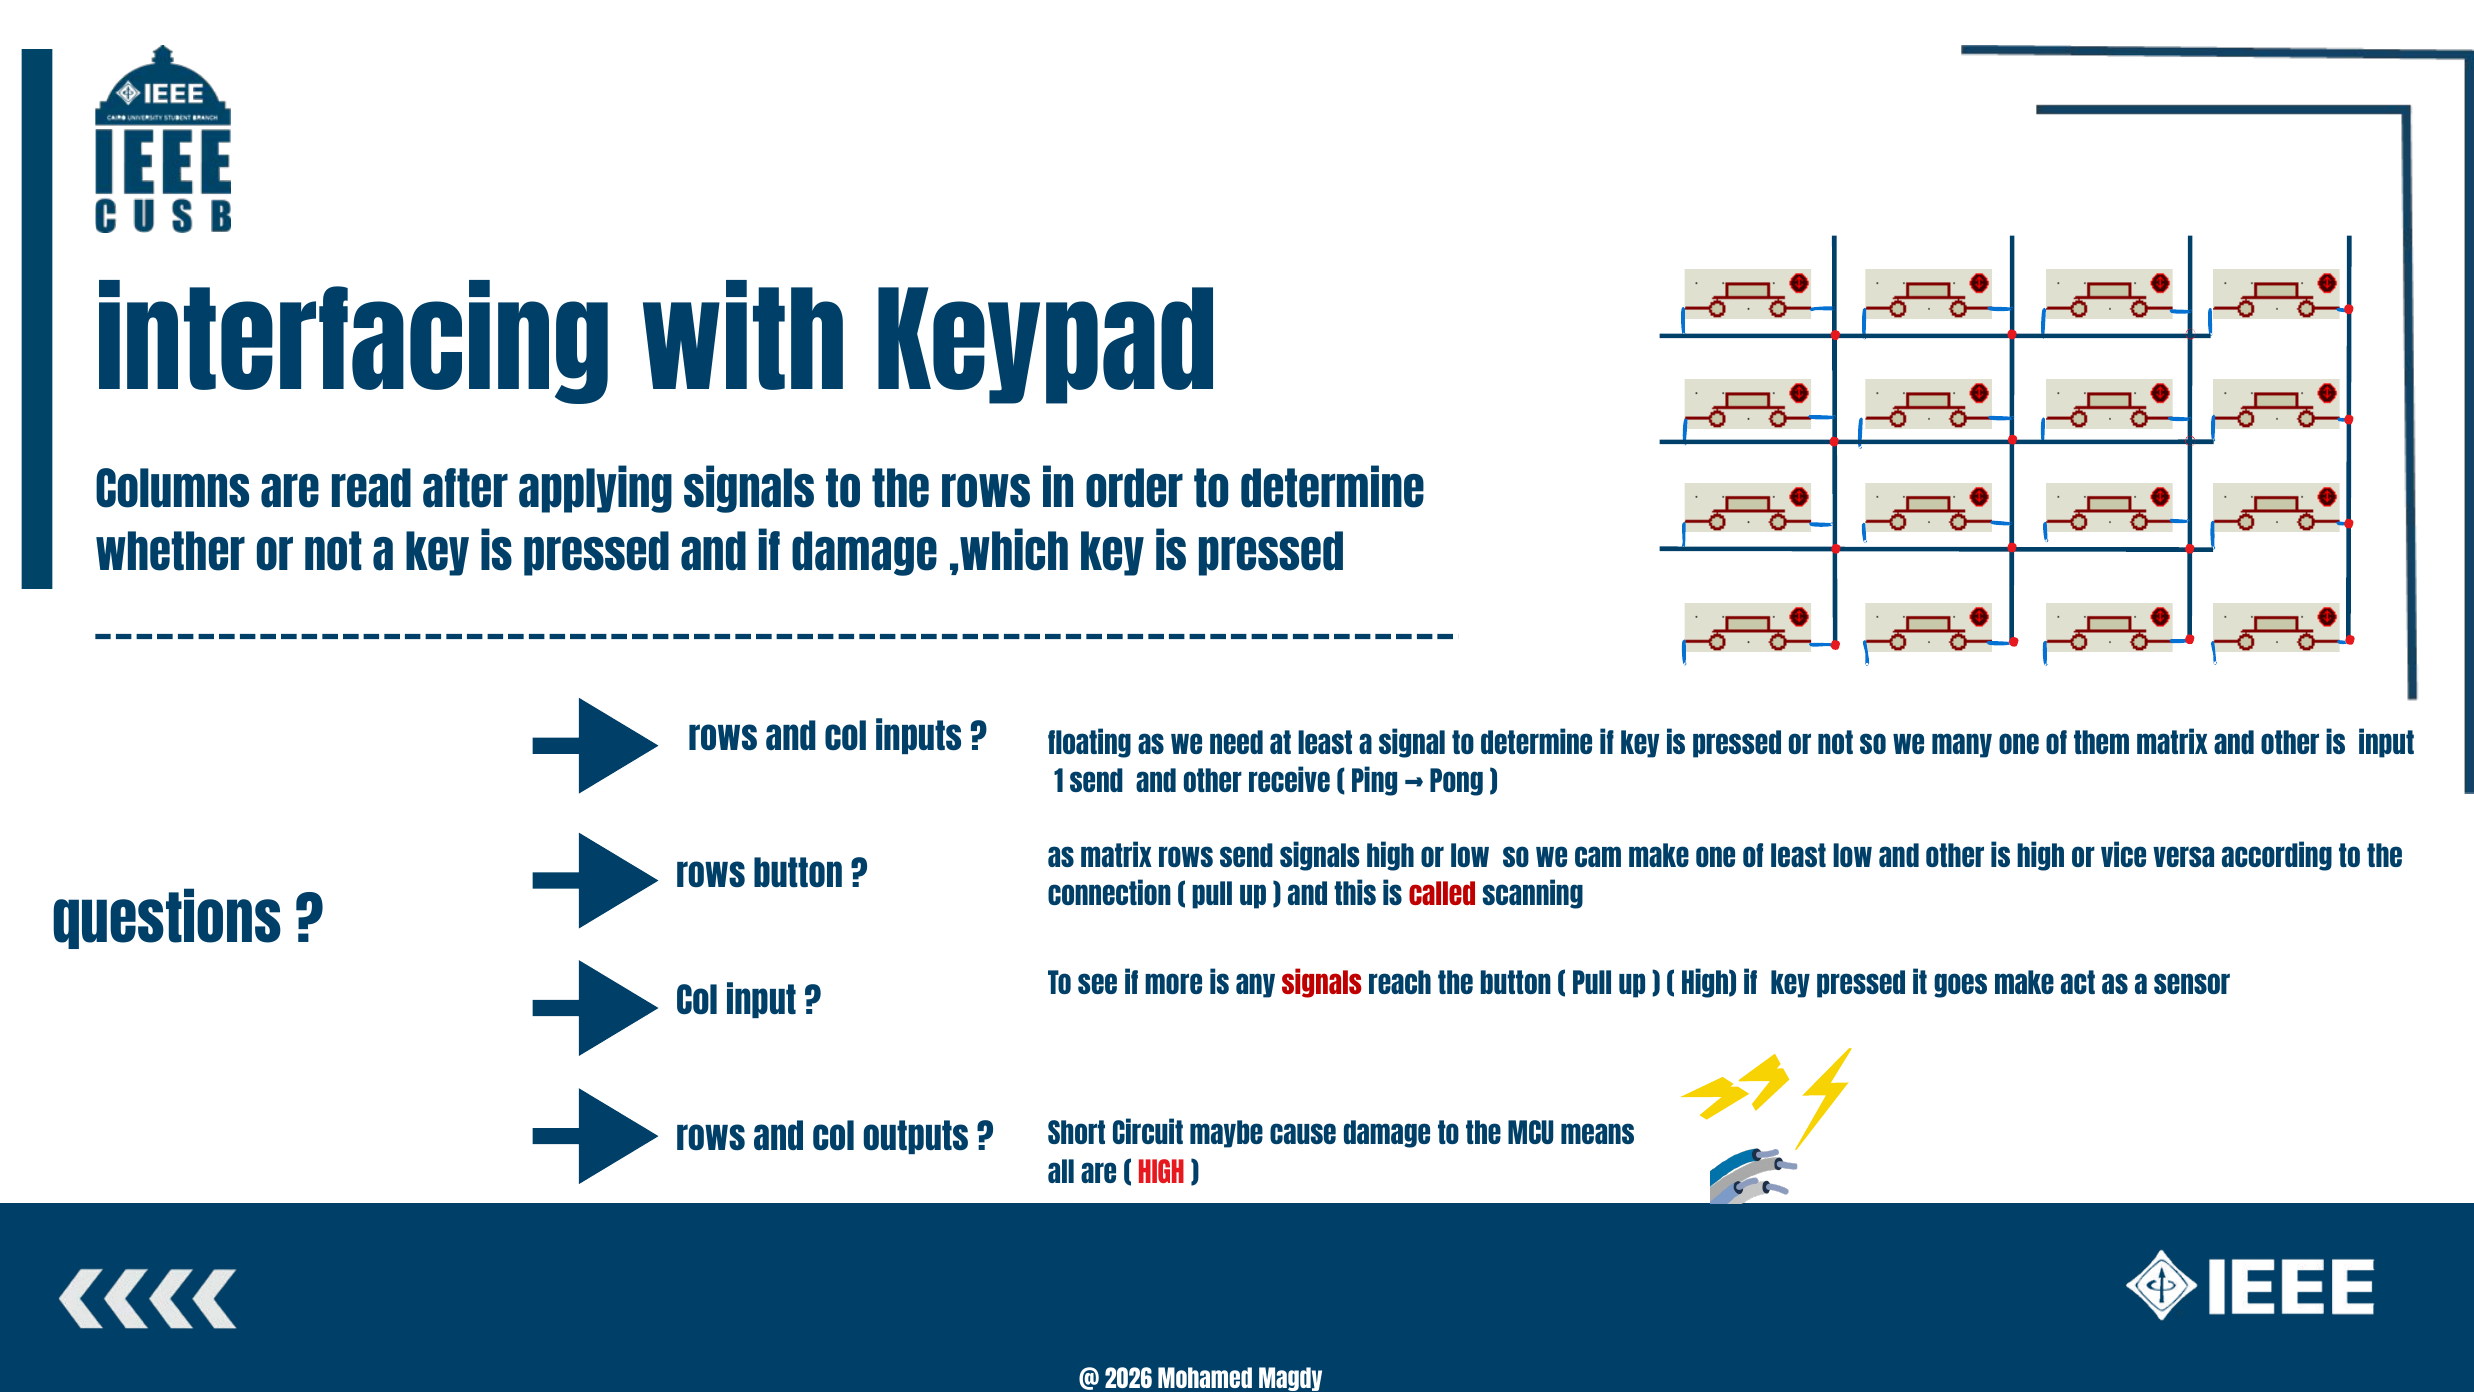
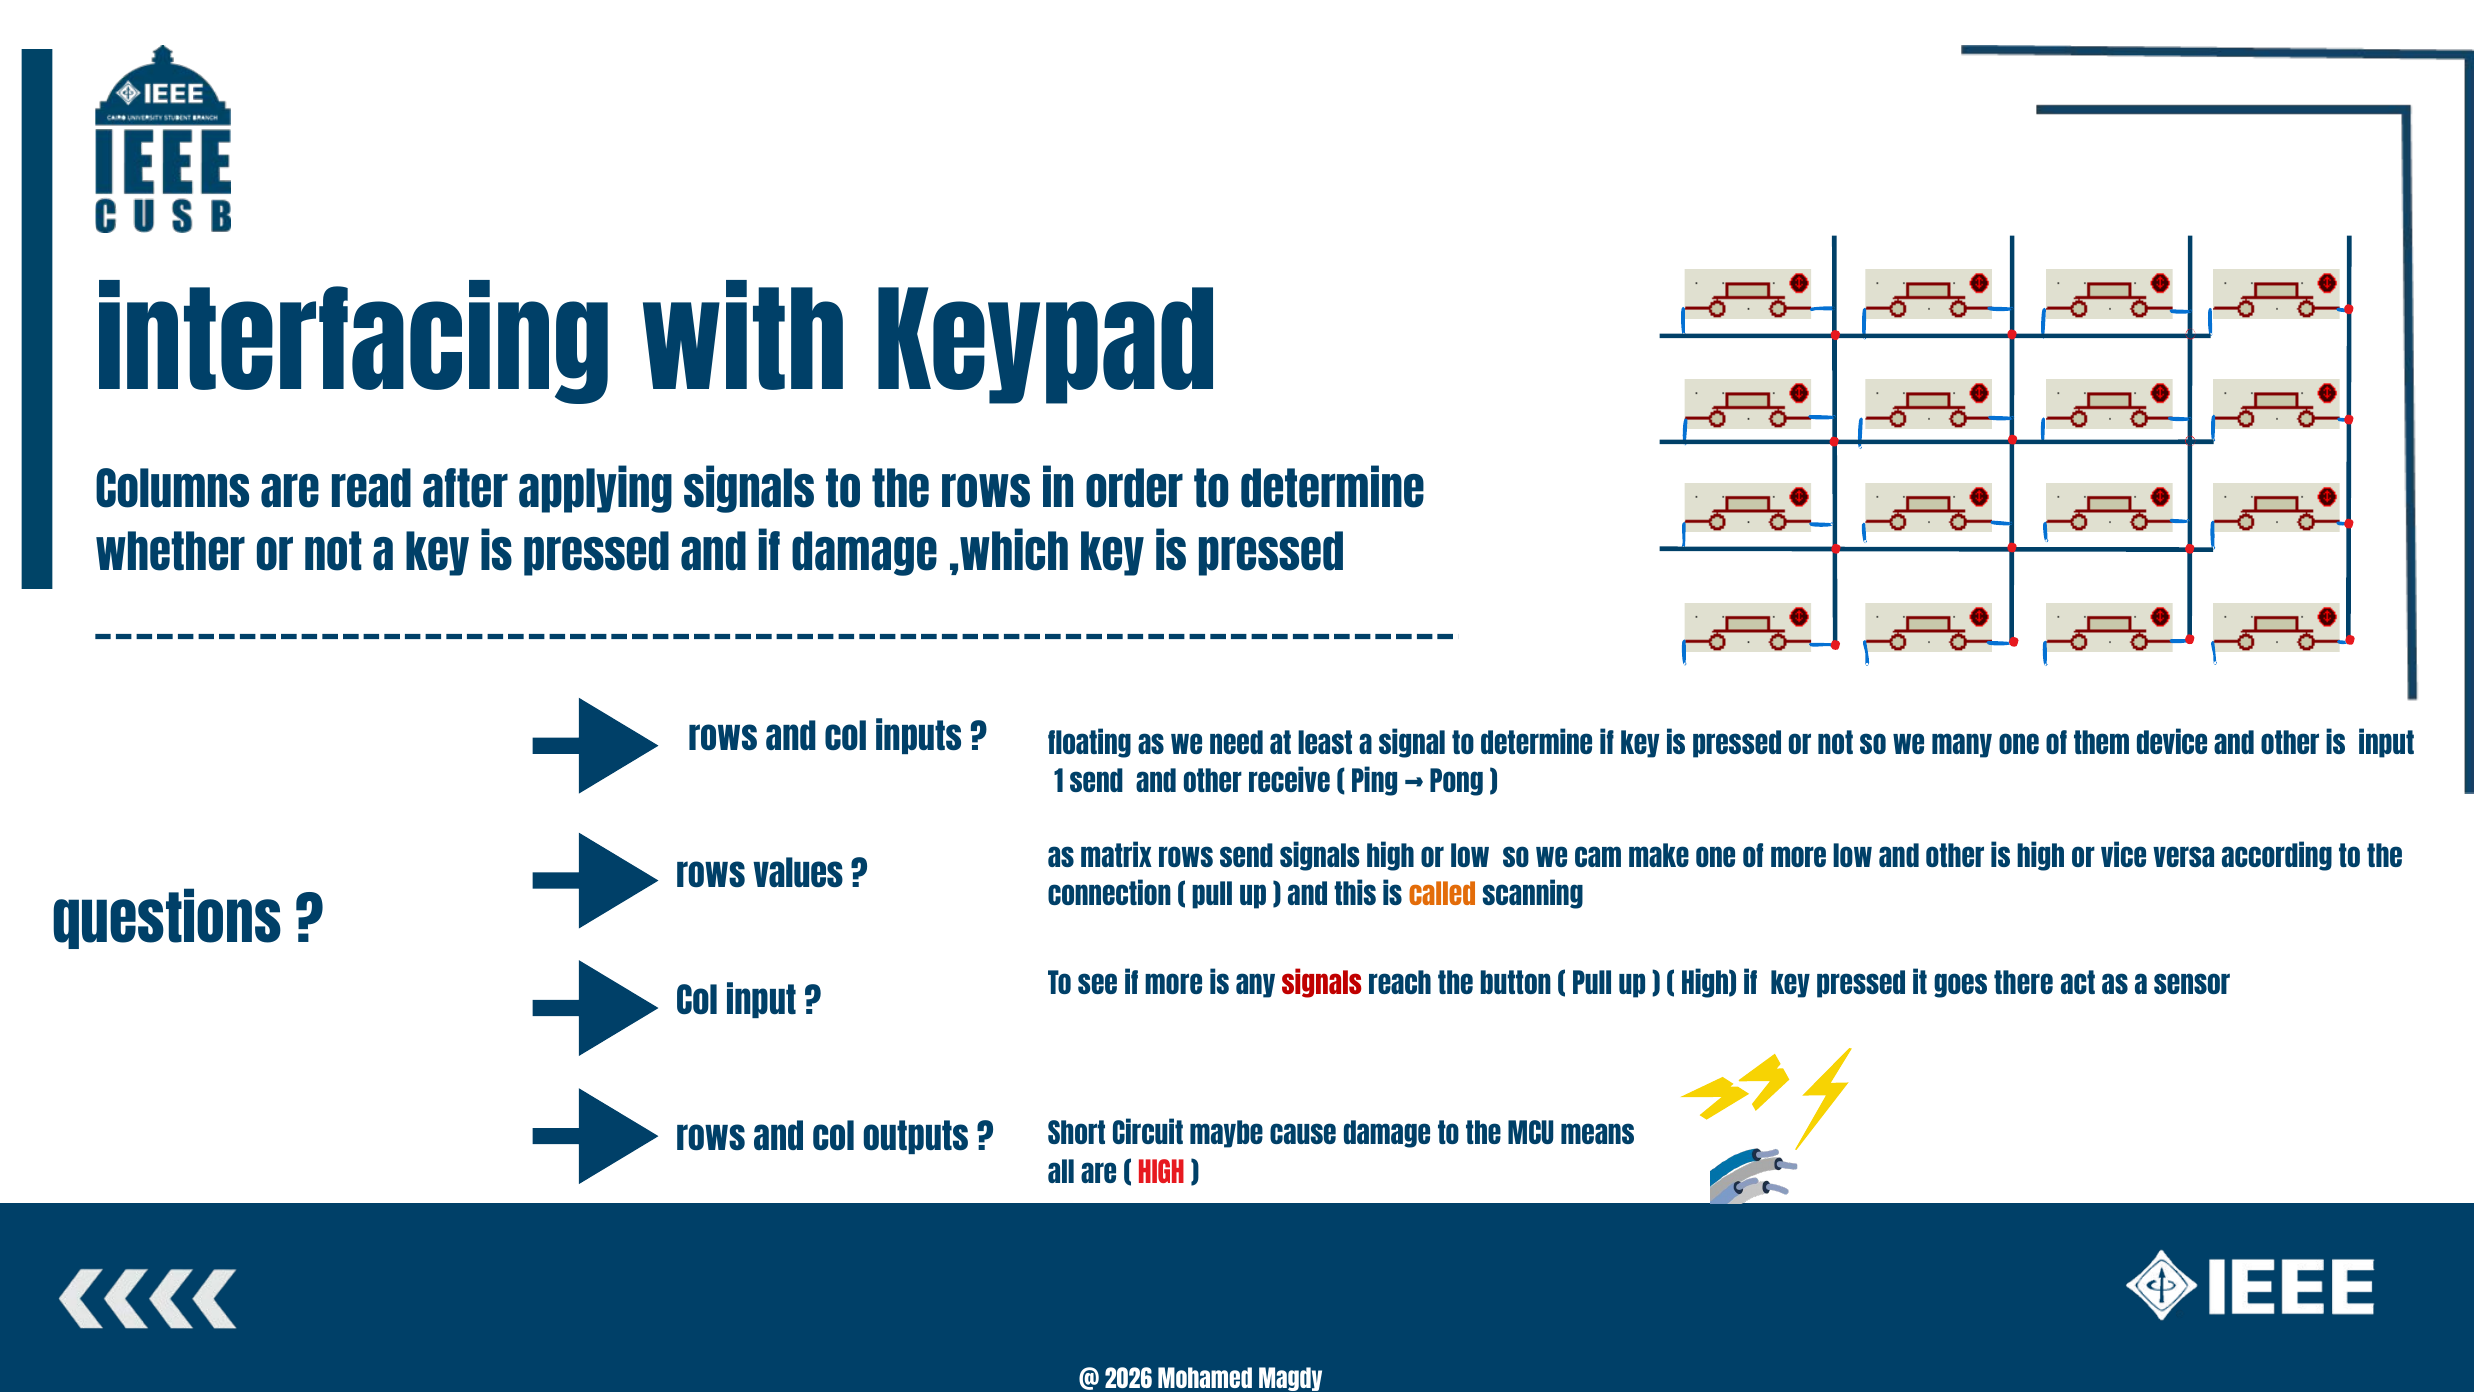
them matrix: matrix -> device (2172, 745)
of least: least -> more (1799, 858)
rows button: button -> values (798, 876)
called colour: red -> orange (1442, 896)
goes make: make -> there (2024, 985)
